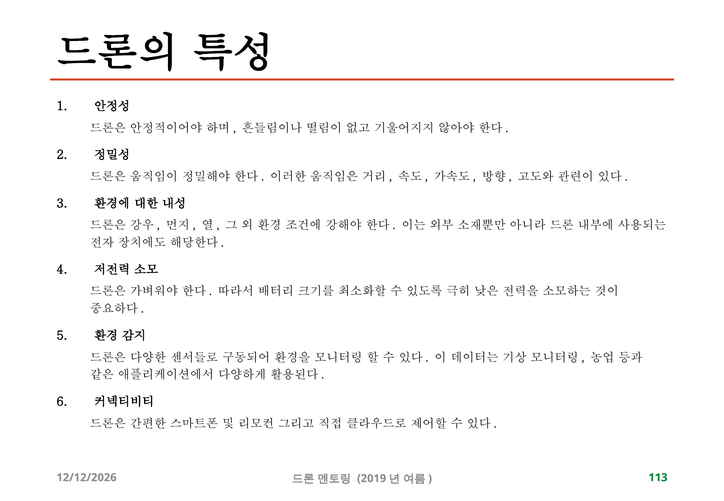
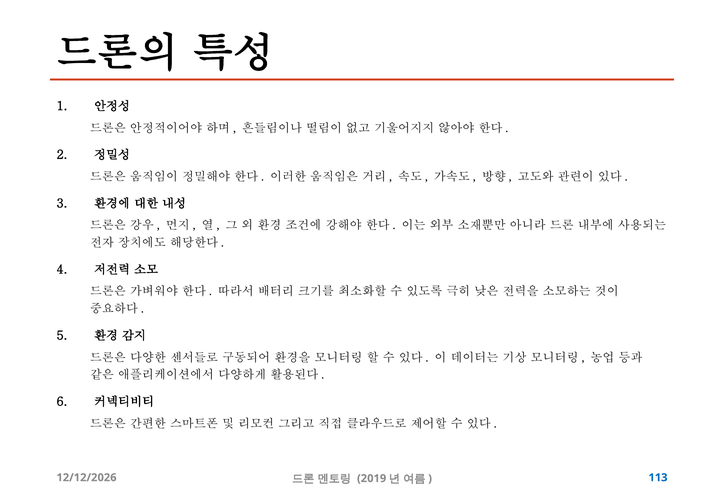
113 colour: green -> blue (658, 478)
